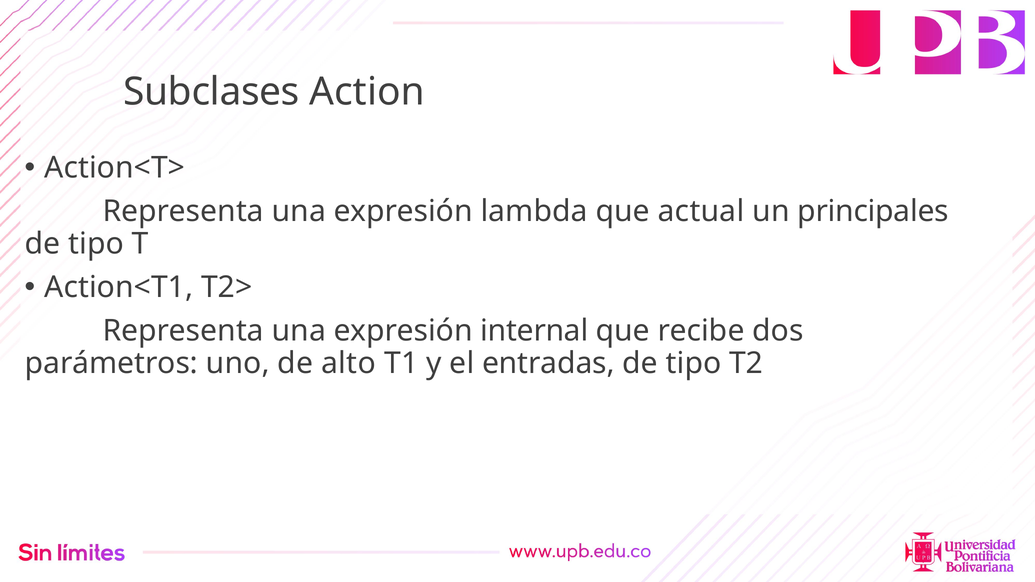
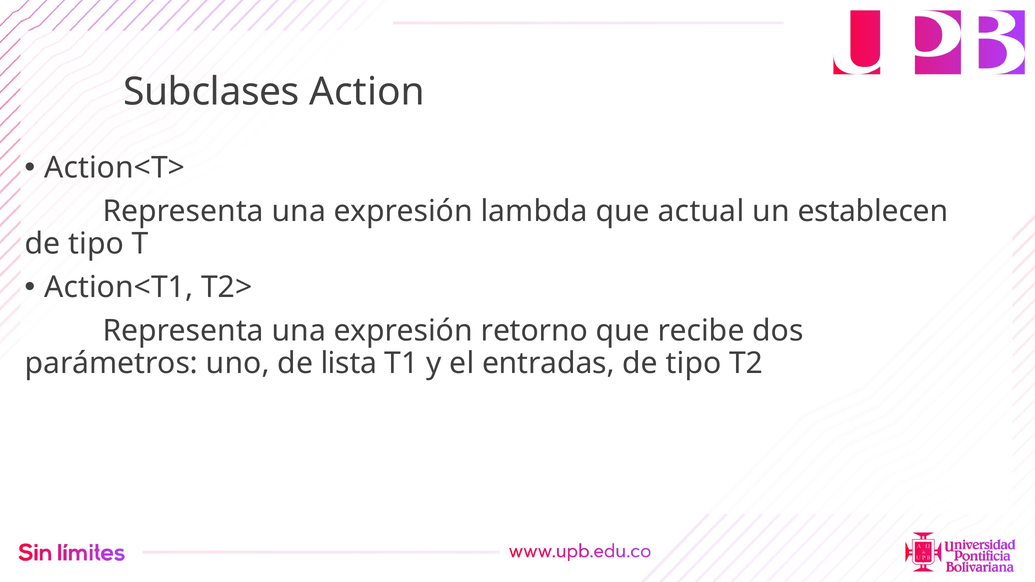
principales: principales -> establecen (873, 211)
internal: internal -> retorno (534, 331)
alto: alto -> lista (349, 363)
